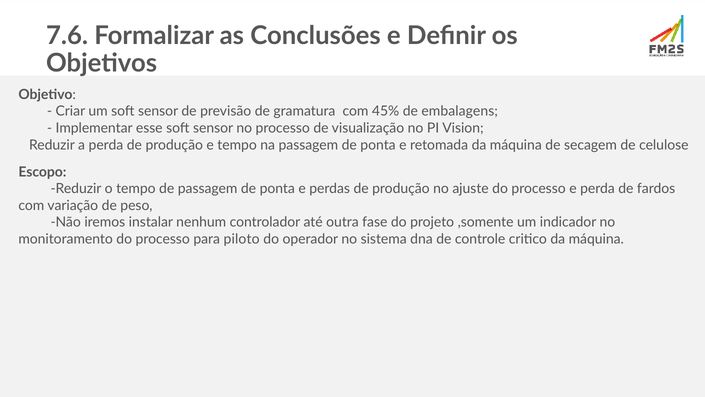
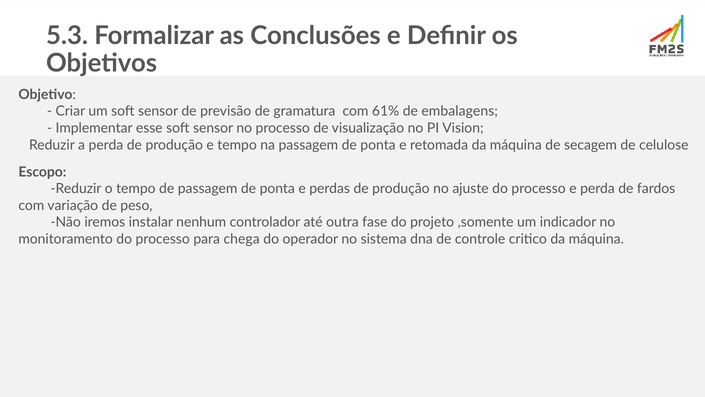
7.6: 7.6 -> 5.3 (67, 35)
45%: 45% -> 61% (386, 111)
piloto: piloto -> chega (242, 239)
